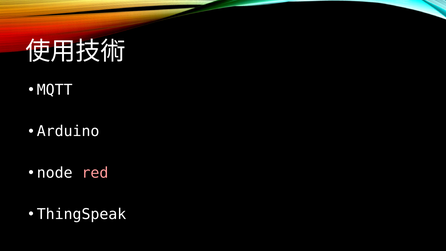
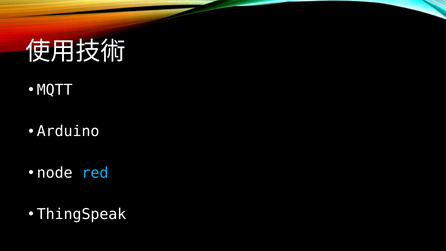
red colour: pink -> light blue (95, 173)
